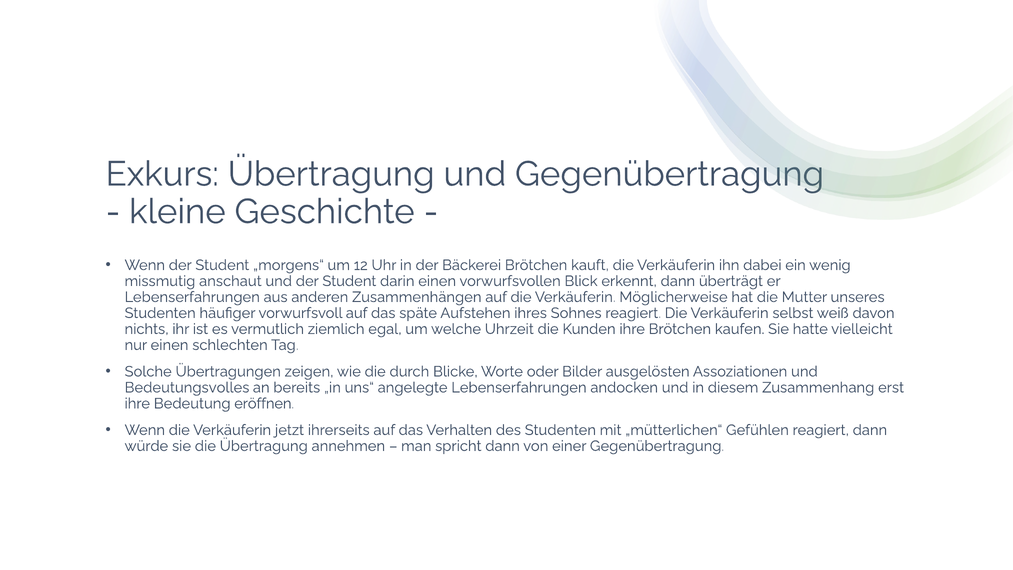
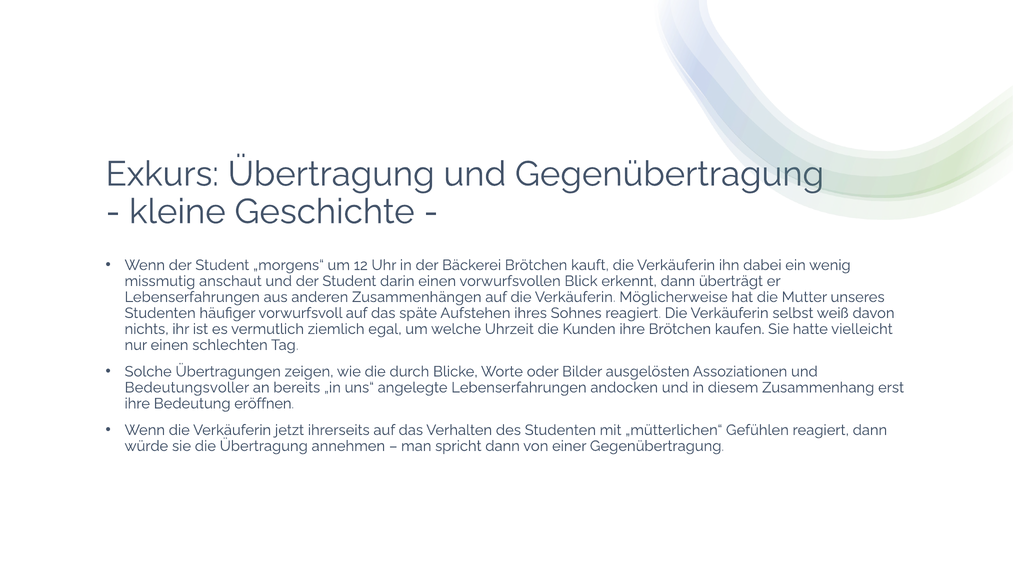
Bedeutungsvolles: Bedeutungsvolles -> Bedeutungsvoller (187, 387)
